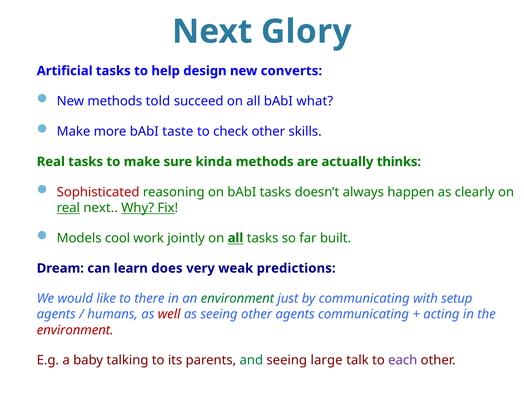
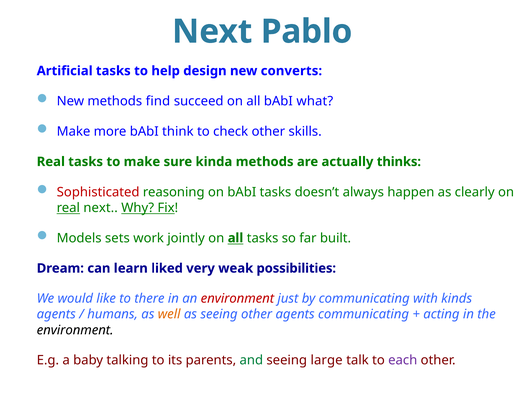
Glory: Glory -> Pablo (307, 32)
told: told -> find (158, 101)
taste: taste -> think (178, 131)
cool: cool -> sets (117, 238)
does: does -> liked (167, 268)
predictions: predictions -> possibilities (296, 268)
environment colour: green -> red (237, 299)
setup: setup -> kinds (457, 299)
well colour: red -> orange (169, 314)
environment colour: red -> black (75, 330)
